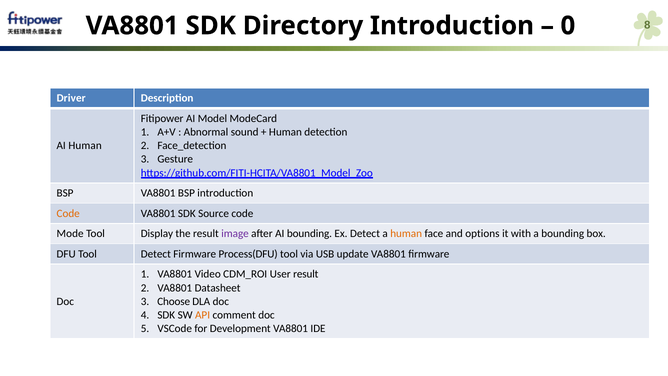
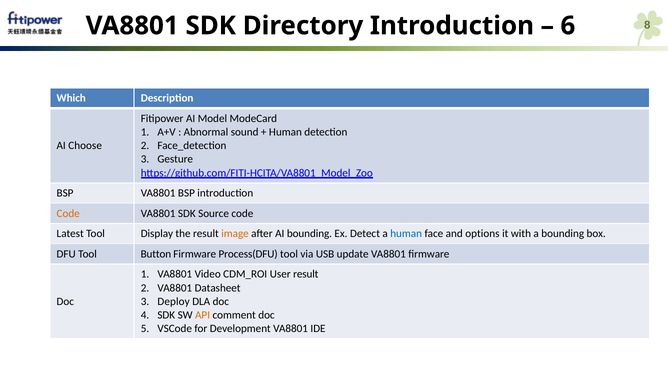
0: 0 -> 6 (568, 26)
Driver: Driver -> Which (71, 98)
AI Human: Human -> Choose (85, 146)
Mode: Mode -> Latest (70, 234)
image colour: purple -> orange (235, 234)
human colour: orange -> blue (406, 234)
Tool Detect: Detect -> Button (156, 254)
Choose: Choose -> Deploy (174, 301)
